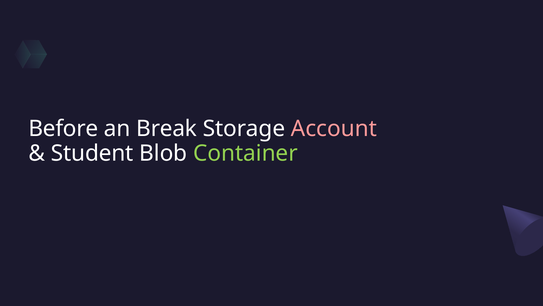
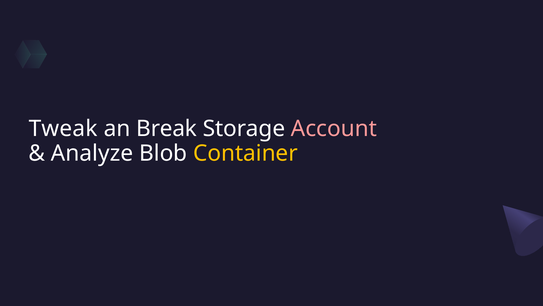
Before: Before -> Tweak (63, 129)
Student: Student -> Analyze (92, 153)
Container colour: light green -> yellow (245, 153)
